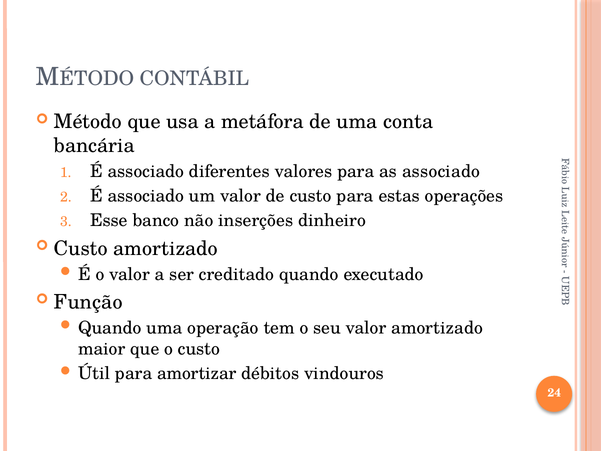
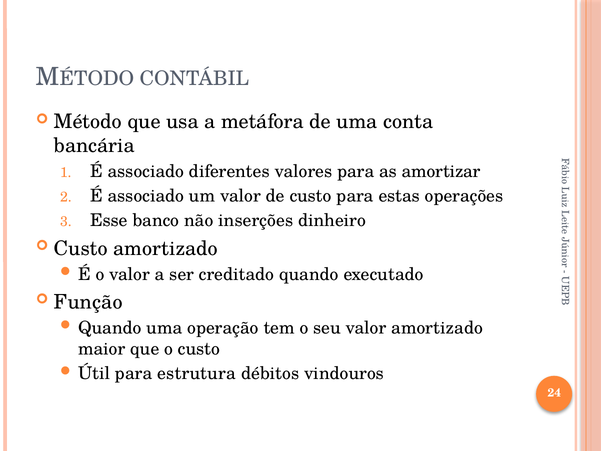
as associado: associado -> amortizar (441, 171)
amortizar: amortizar -> estrutura (197, 373)
